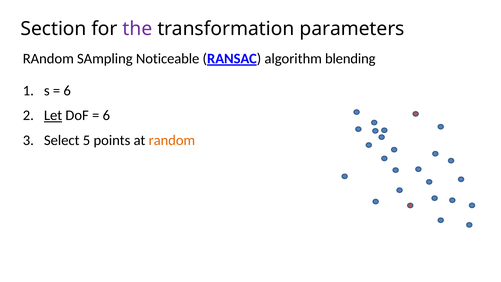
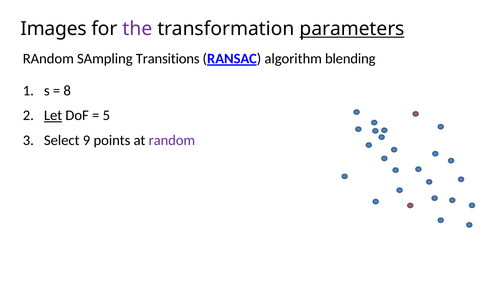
Section: Section -> Images (54, 29)
parameters underline: none -> present (352, 29)
Noticeable: Noticeable -> Transitions (168, 59)
6: 6 -> 8 (67, 91)
6: 6 -> 5 (106, 115)
5: 5 -> 9 (87, 140)
random colour: orange -> purple (172, 140)
